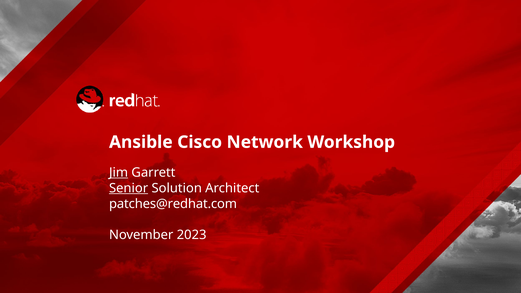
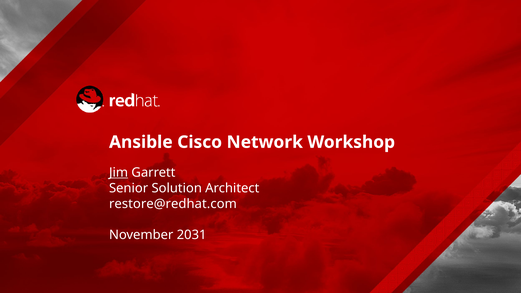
Senior underline: present -> none (129, 188)
patches@redhat.com: patches@redhat.com -> restore@redhat.com (173, 204)
2023: 2023 -> 2031 (192, 235)
